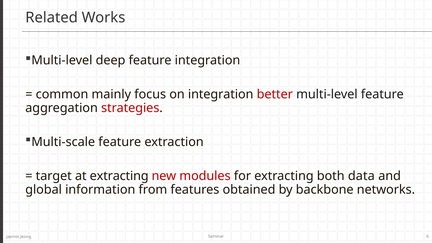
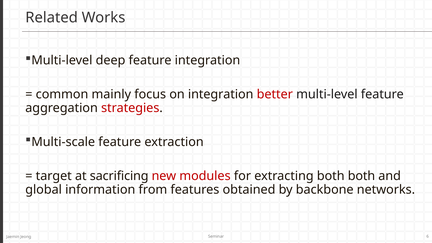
at extracting: extracting -> sacrificing (119, 176)
both data: data -> both (361, 176)
